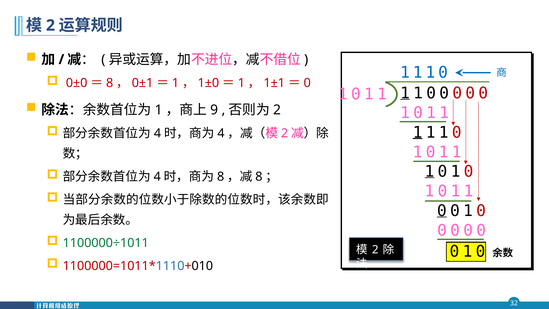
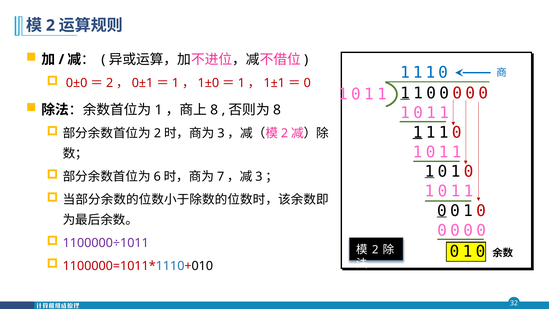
8: 8 -> 2 (110, 83)
9: 9 -> 8 (214, 110)
2: 2 -> 8 (277, 110)
4: 4 -> 2 (157, 133)
4: 4 -> 3 (221, 133)
4: 4 -> 6 (157, 177)
8: 8 -> 7 (221, 177)
8: 8 -> 3 (259, 177)
1100000÷1011 colour: green -> purple (106, 243)
